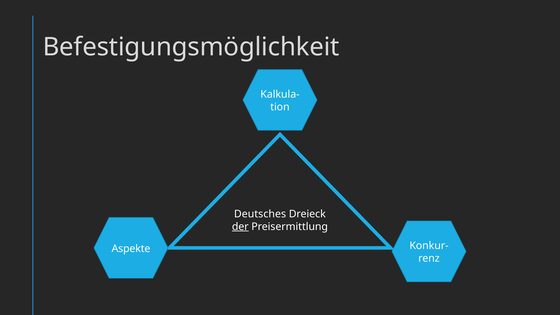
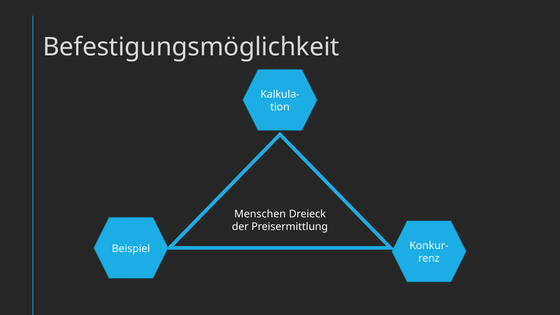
Deutsches: Deutsches -> Menschen (260, 214)
der underline: present -> none (240, 227)
Aspekte: Aspekte -> Beispiel (131, 249)
